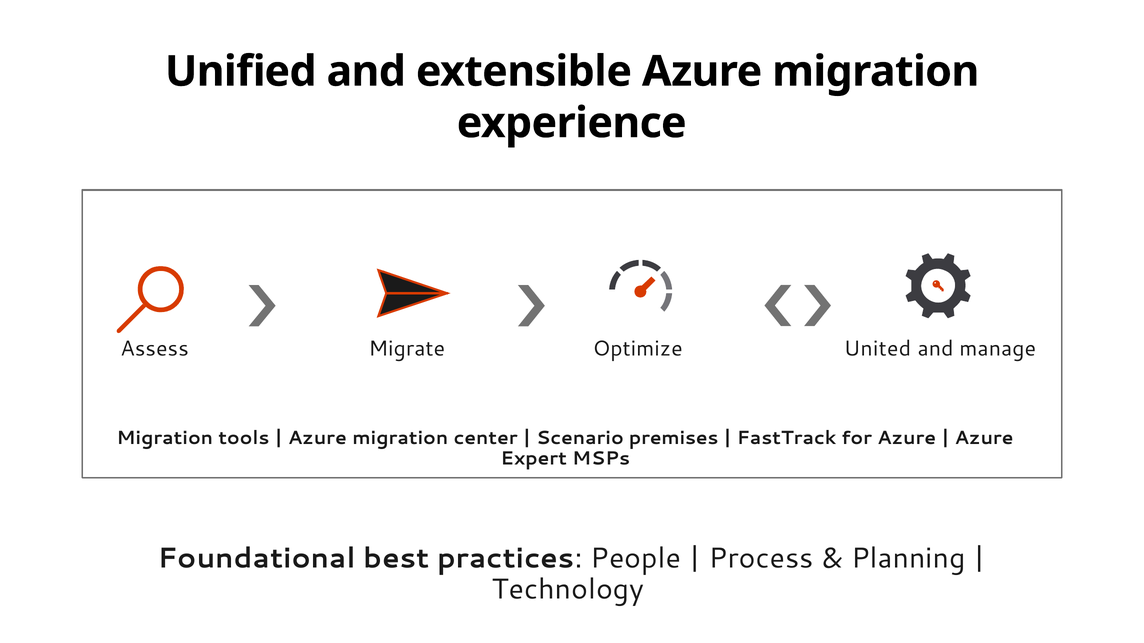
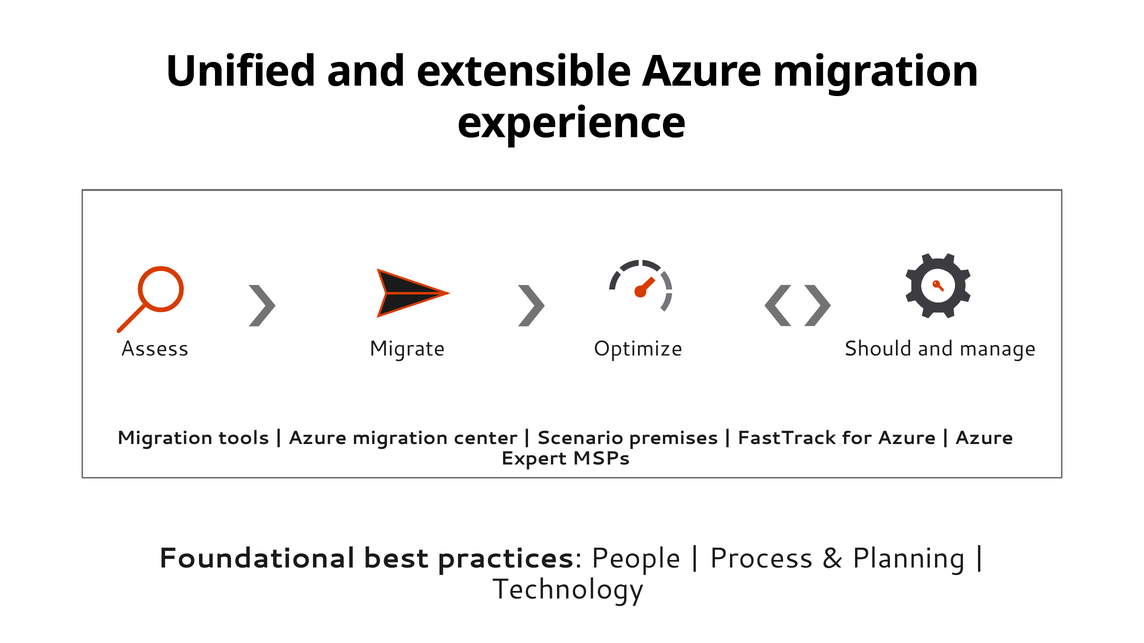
United: United -> Should (878, 349)
